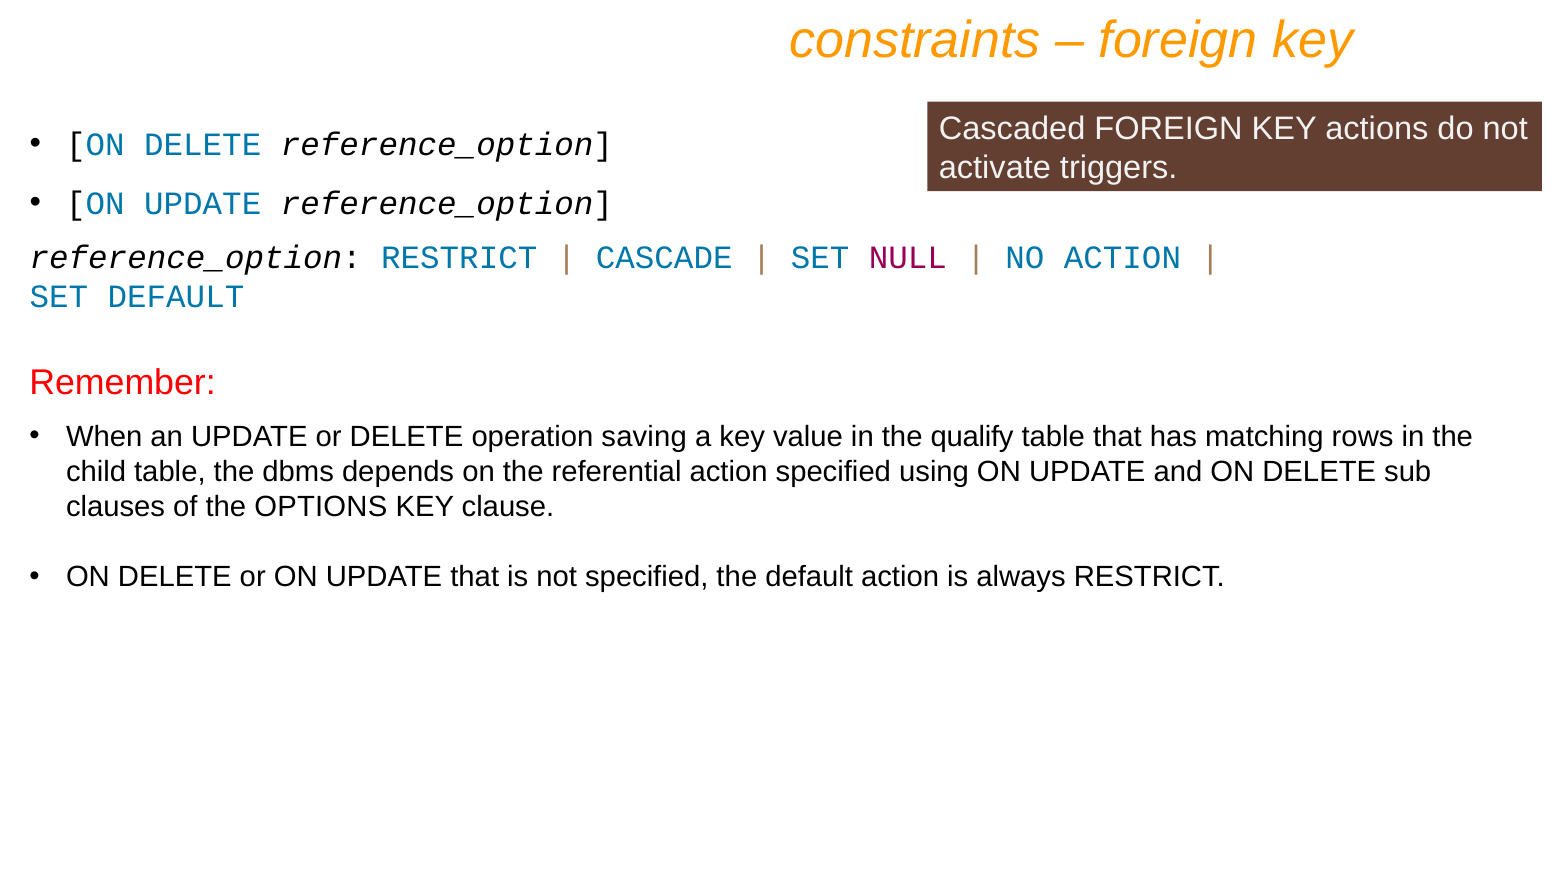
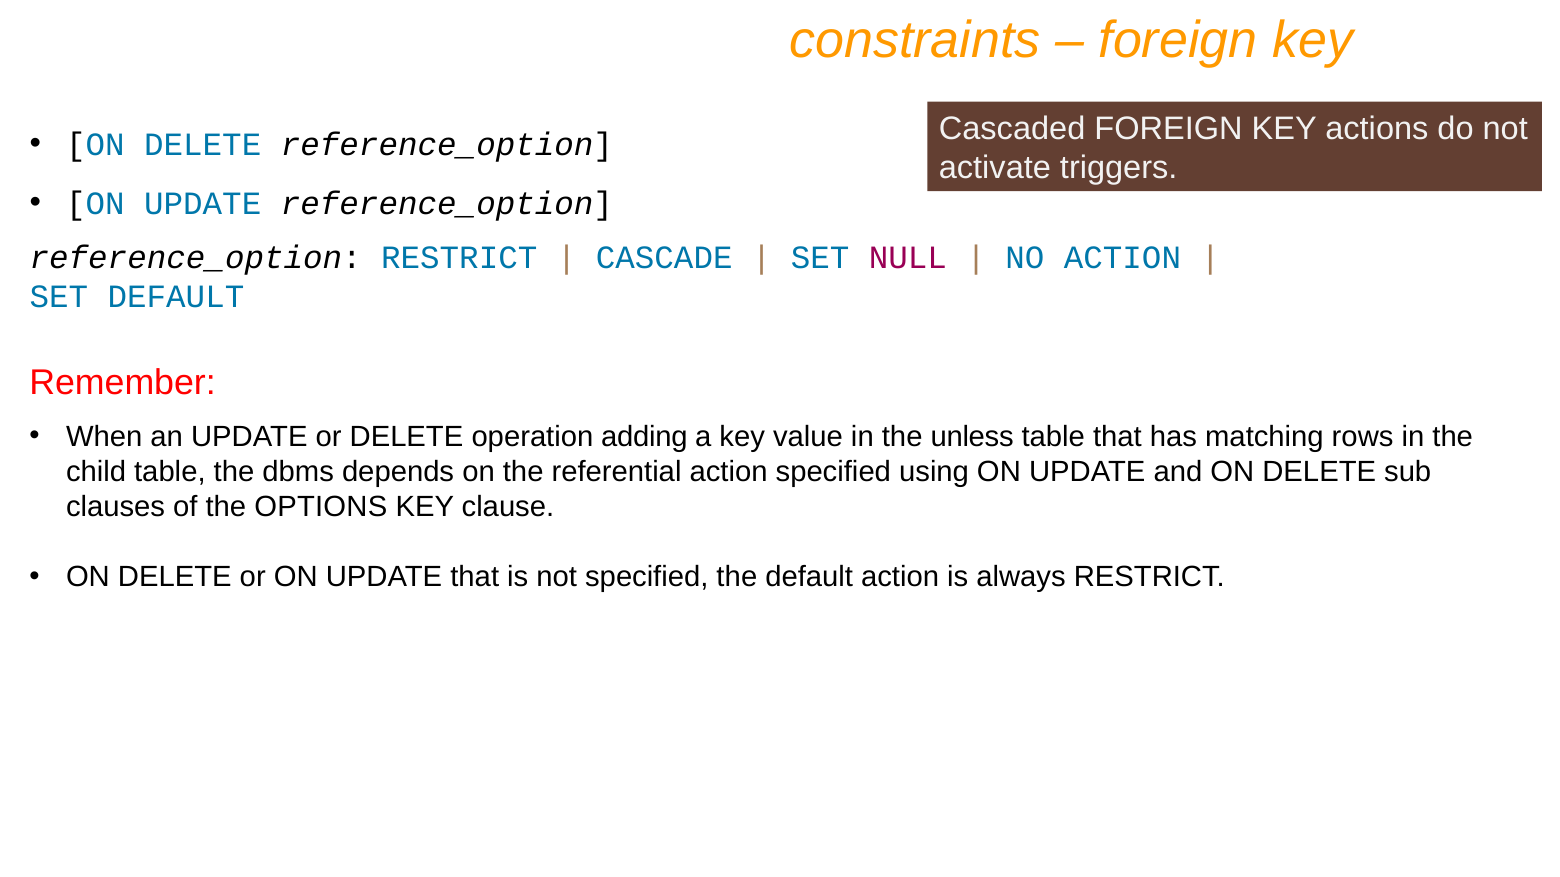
saving: saving -> adding (644, 437)
qualify: qualify -> unless (972, 437)
